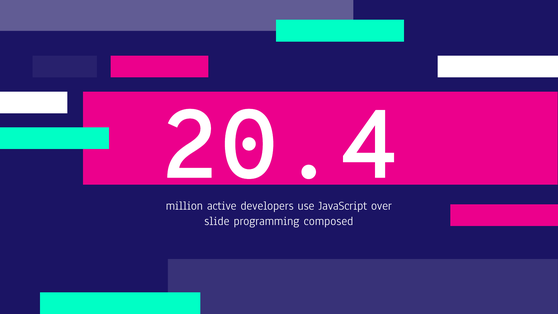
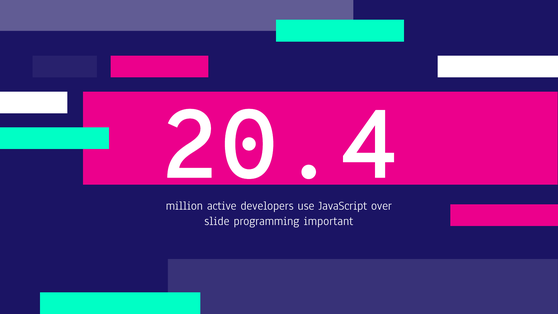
composed: composed -> important (328, 221)
